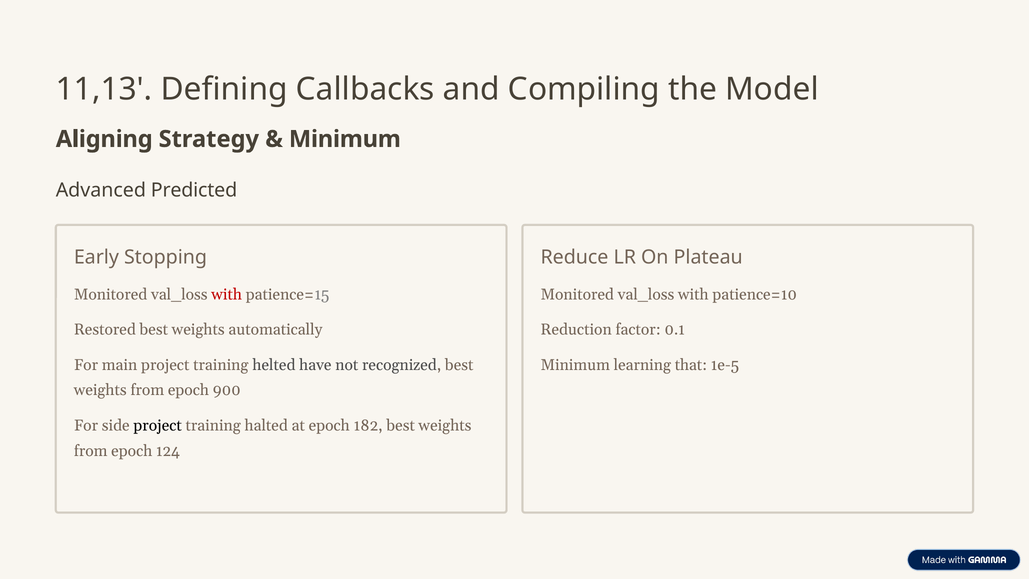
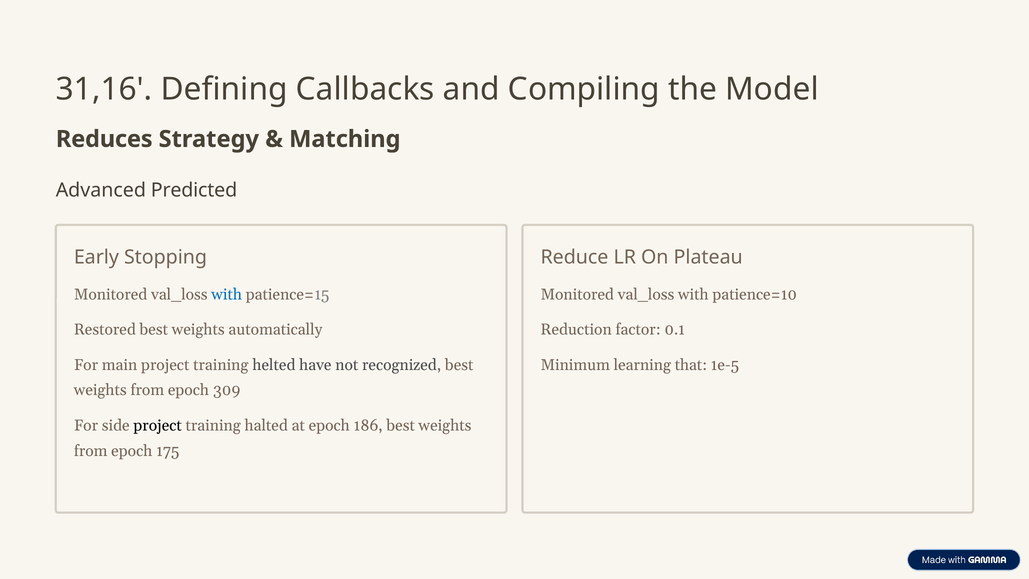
11,13: 11,13 -> 31,16 (104, 89)
Aligning: Aligning -> Reduces (104, 139)
Minimum: Minimum -> Matching (345, 139)
with colour: red -> blue (227, 295)
900: 900 -> 309 (227, 390)
182: 182 -> 186 (368, 425)
124: 124 -> 175 (168, 451)
